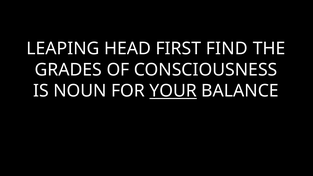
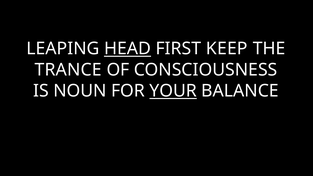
HEAD underline: none -> present (128, 49)
FIND: FIND -> KEEP (227, 49)
GRADES: GRADES -> TRANCE (68, 70)
